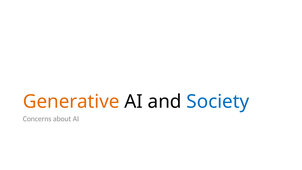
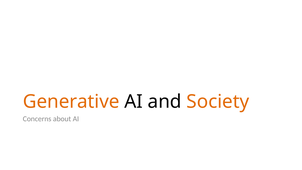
Society colour: blue -> orange (218, 102)
